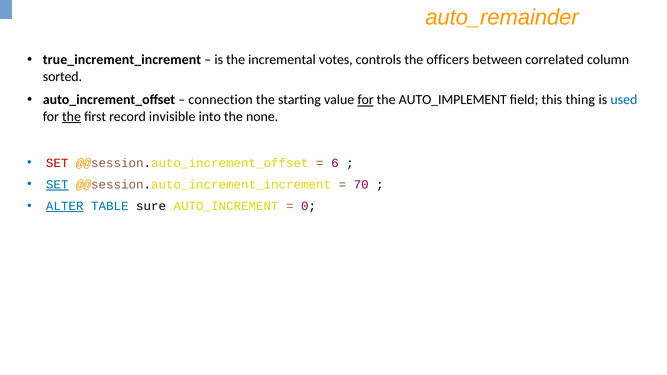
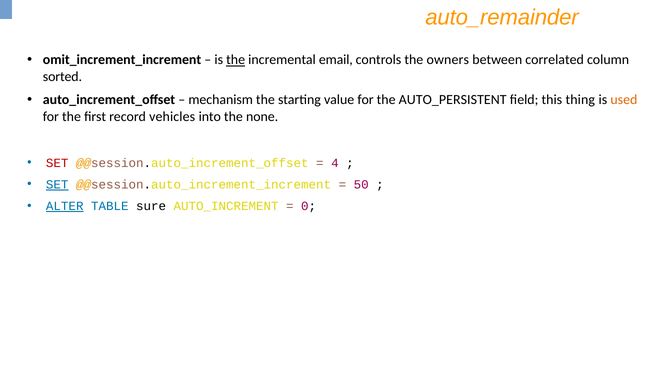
true_increment_increment: true_increment_increment -> omit_increment_increment (122, 60)
the underline: none -> present (236, 60)
votes: votes -> email (336, 60)
officers: officers -> owners (448, 60)
connection: connection -> mechanism (221, 100)
for underline: present -> none (366, 100)
AUTO_IMPLEMENT: AUTO_IMPLEMENT -> AUTO_PERSISTENT (453, 100)
used colour: blue -> orange (624, 100)
the underline: present -> none (72, 117)
invisible: invisible -> vehicles (172, 117)
6: 6 -> 4 (335, 163)
70: 70 -> 50 (361, 185)
